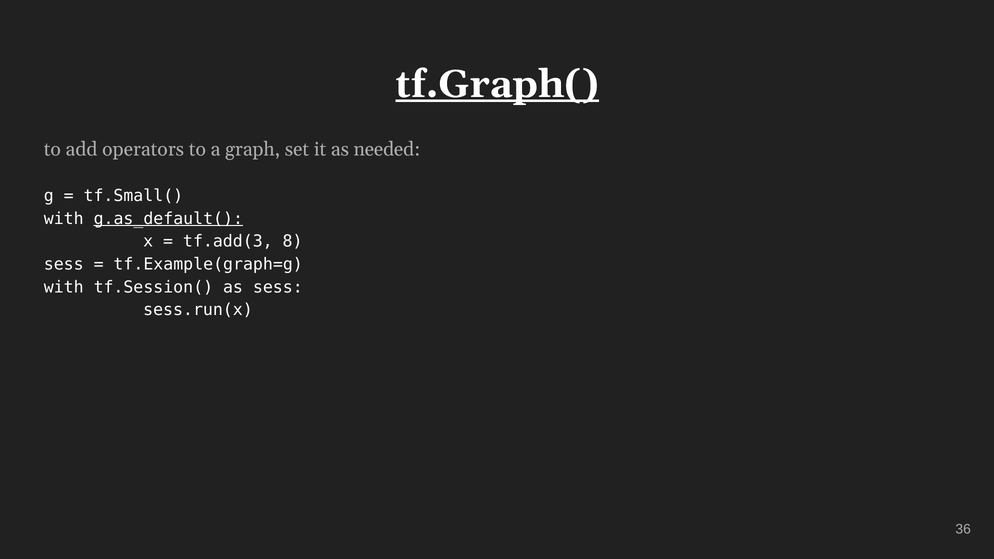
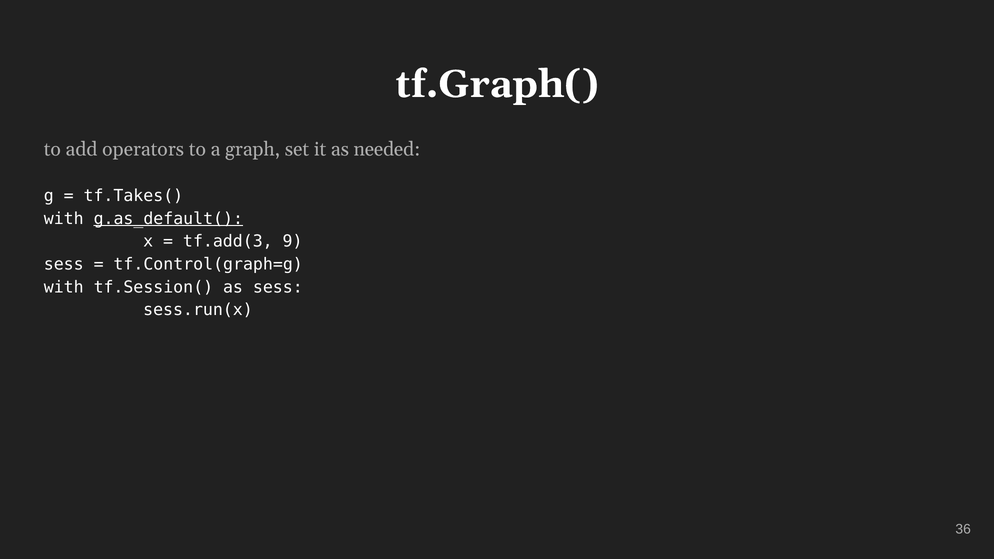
tf.Graph( underline: present -> none (497, 84)
tf.Small(: tf.Small( -> tf.Takes( (133, 196)
8: 8 -> 9 (293, 241)
tf.Example(graph=g: tf.Example(graph=g -> tf.Control(graph=g (208, 264)
